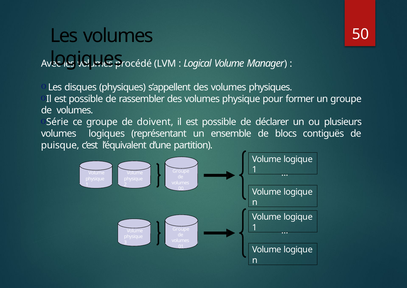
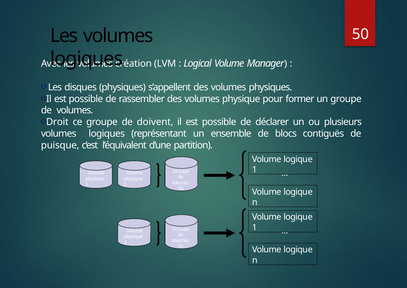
procédé: procédé -> création (133, 64)
Série: Série -> Droit (57, 122)
